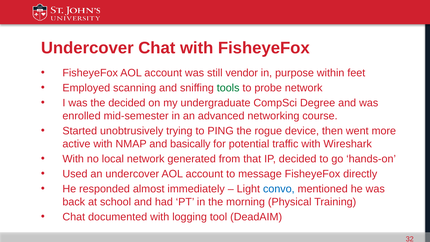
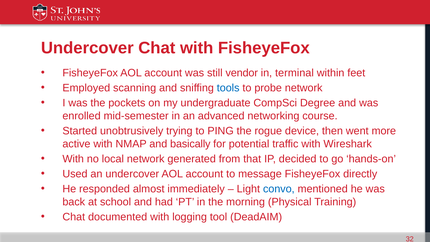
purpose: purpose -> terminal (294, 73)
tools colour: green -> blue (228, 88)
the decided: decided -> pockets (127, 103)
